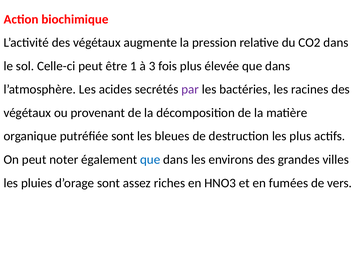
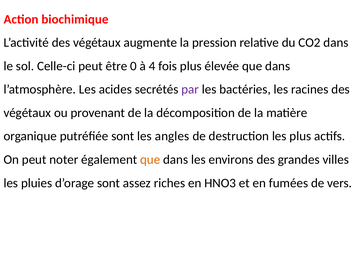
1: 1 -> 0 (134, 66)
3: 3 -> 4 (152, 66)
bleues: bleues -> angles (172, 136)
que colour: blue -> orange (150, 160)
